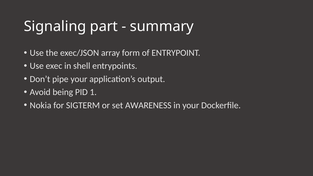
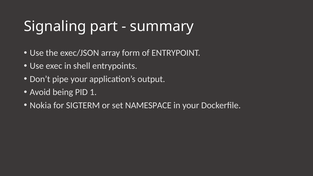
AWARENESS: AWARENESS -> NAMESPACE (148, 105)
